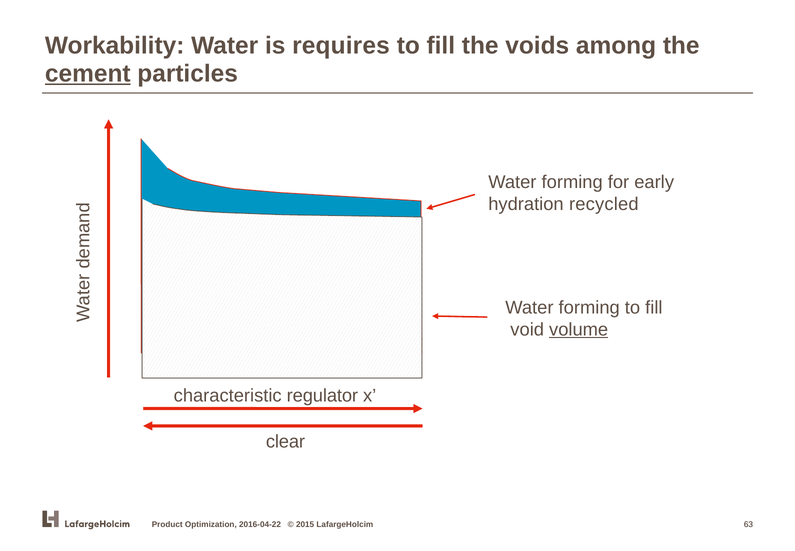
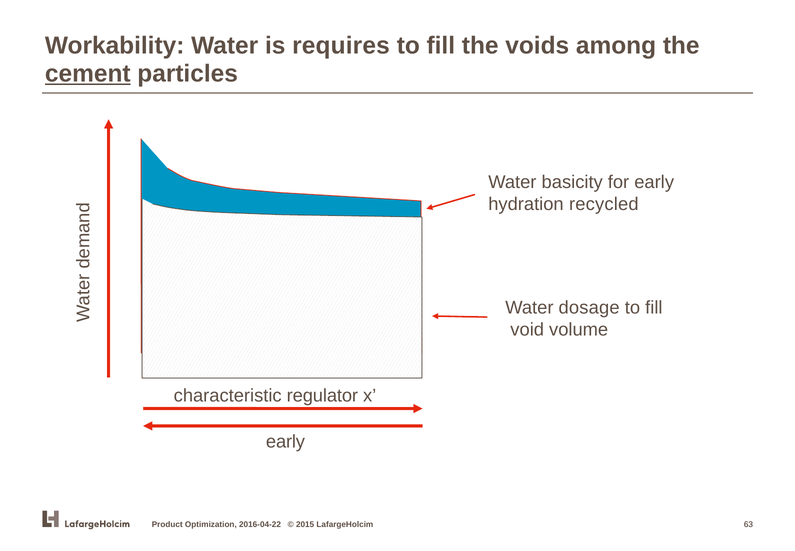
forming: forming -> basicity (572, 182)
forming: forming -> dosage (589, 307)
volume underline: present -> none (579, 329)
clear: clear -> early (285, 441)
